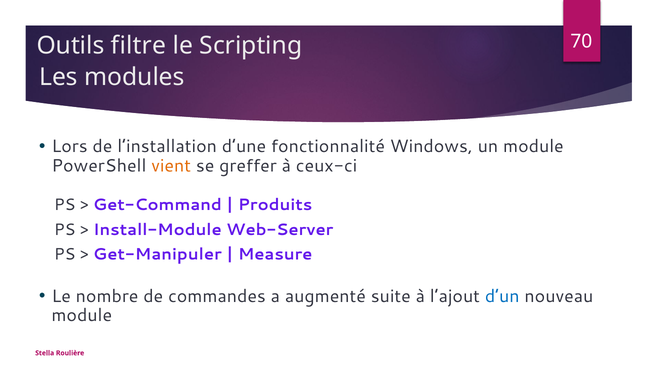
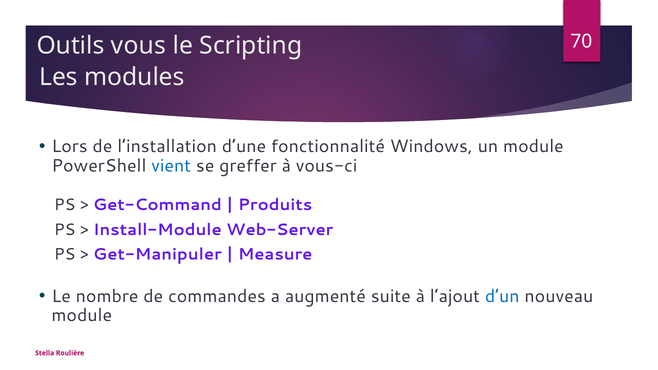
filtre: filtre -> vous (139, 46)
vient colour: orange -> blue (171, 166)
ceux-ci: ceux-ci -> vous-ci (327, 166)
